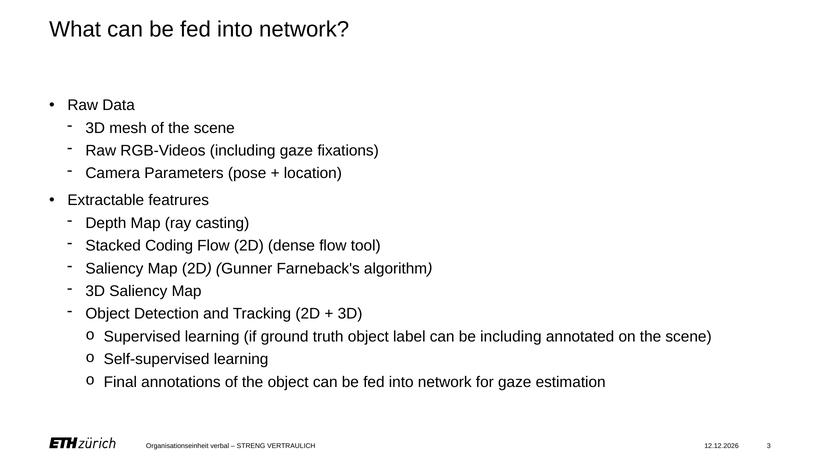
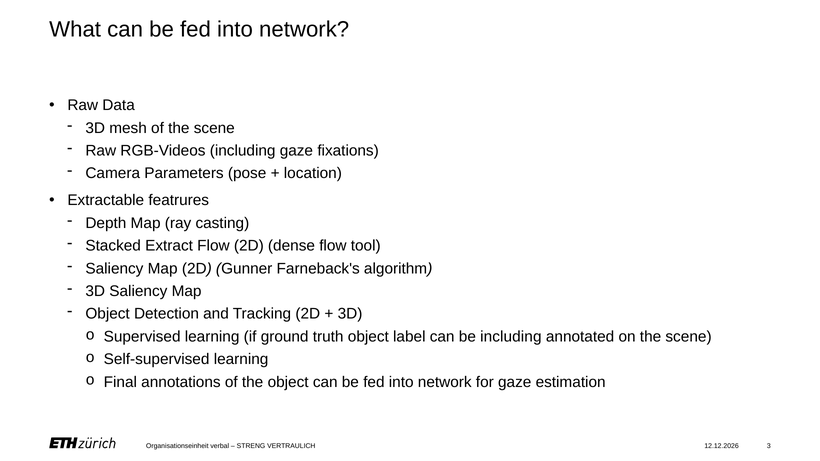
Coding: Coding -> Extract (169, 246)
